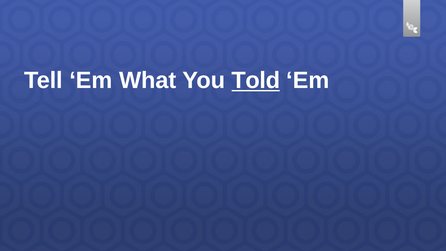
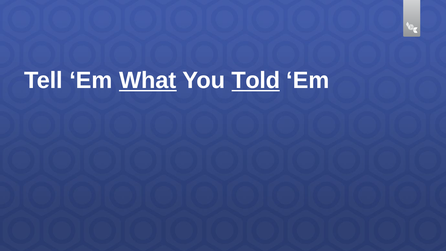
What underline: none -> present (148, 80)
